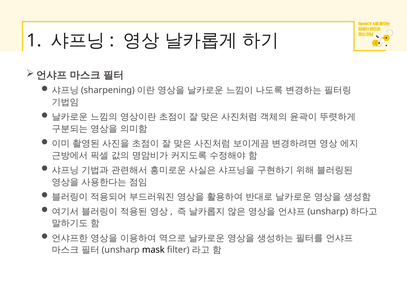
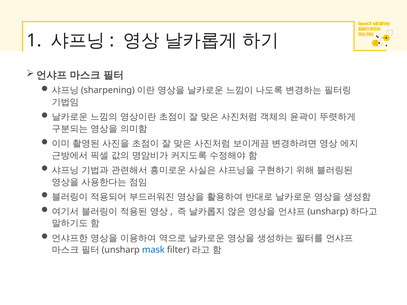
mask colour: black -> blue (153, 250)
